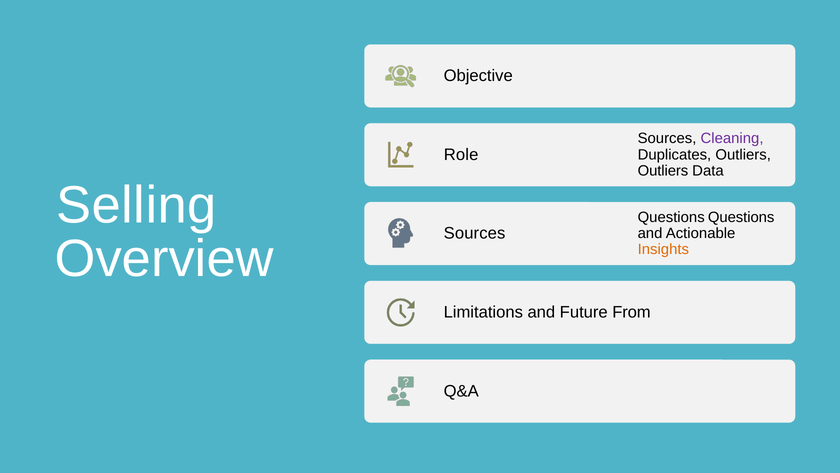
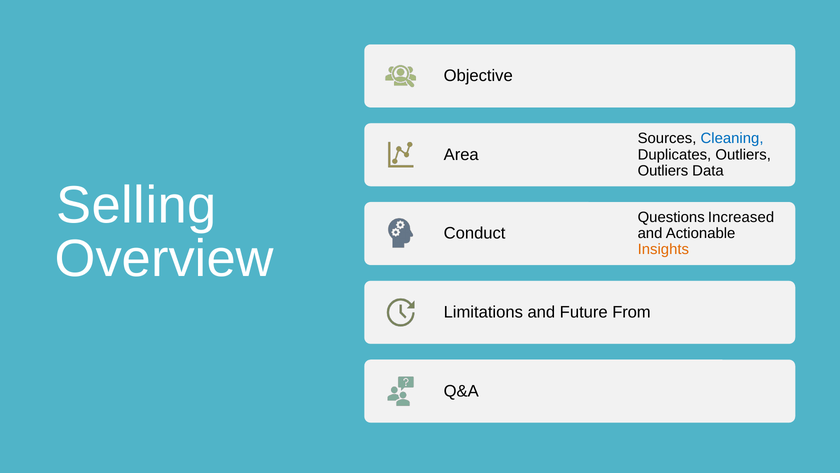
Cleaning colour: purple -> blue (732, 138)
Role: Role -> Area (461, 154)
Questions Questions: Questions -> Increased (741, 217)
Sources: Sources -> Conduct (475, 233)
